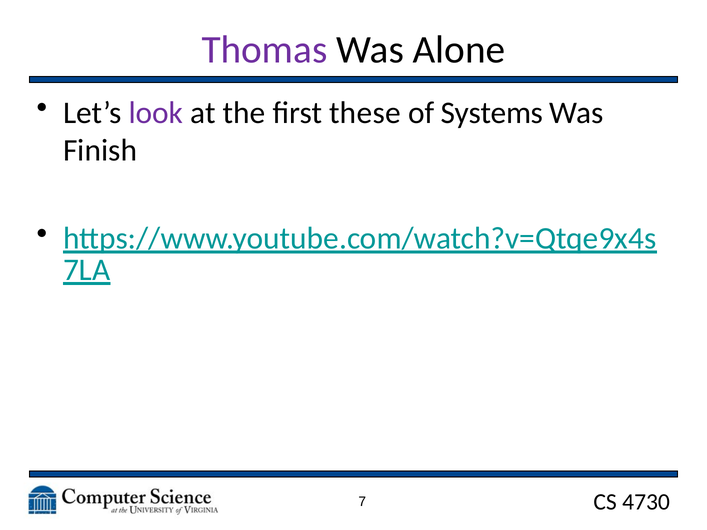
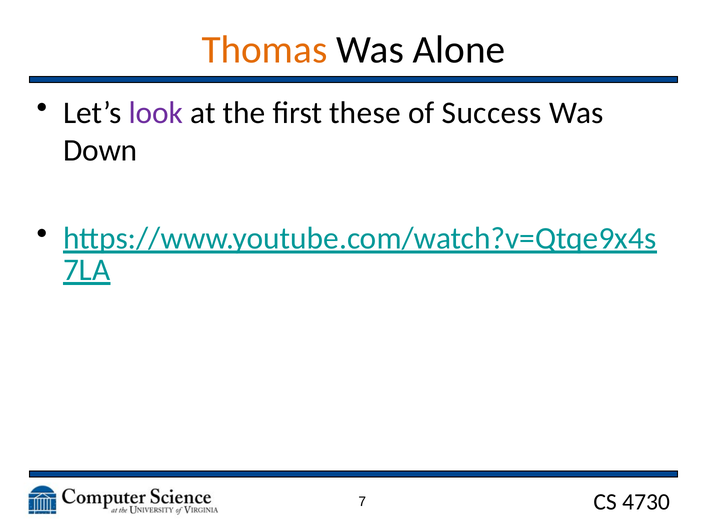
Thomas colour: purple -> orange (264, 50)
Systems: Systems -> Success (492, 113)
Finish: Finish -> Down (100, 151)
